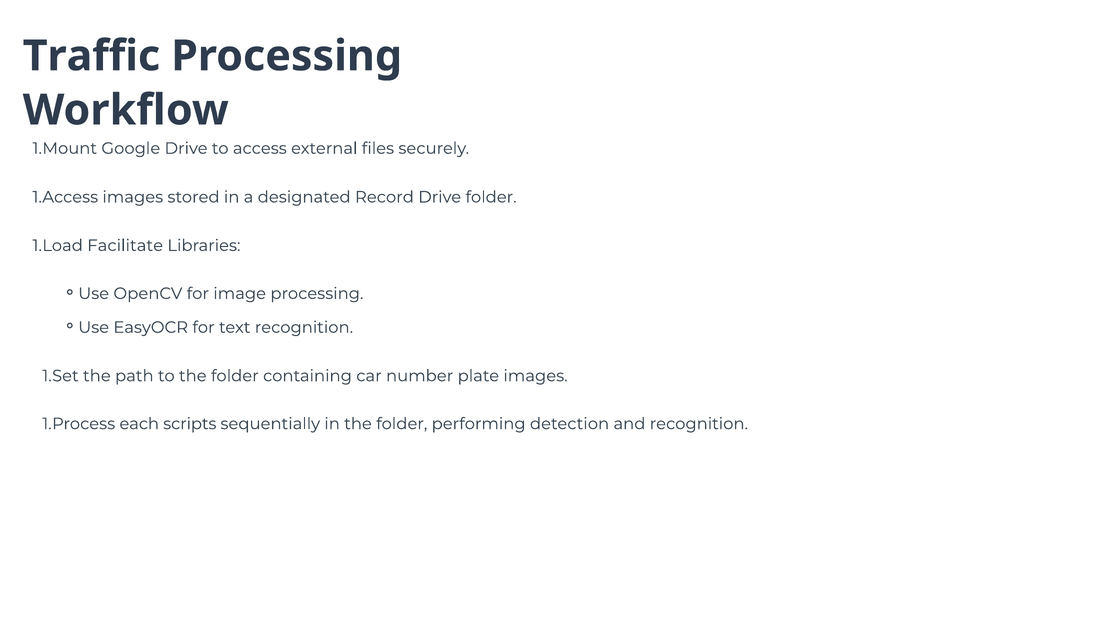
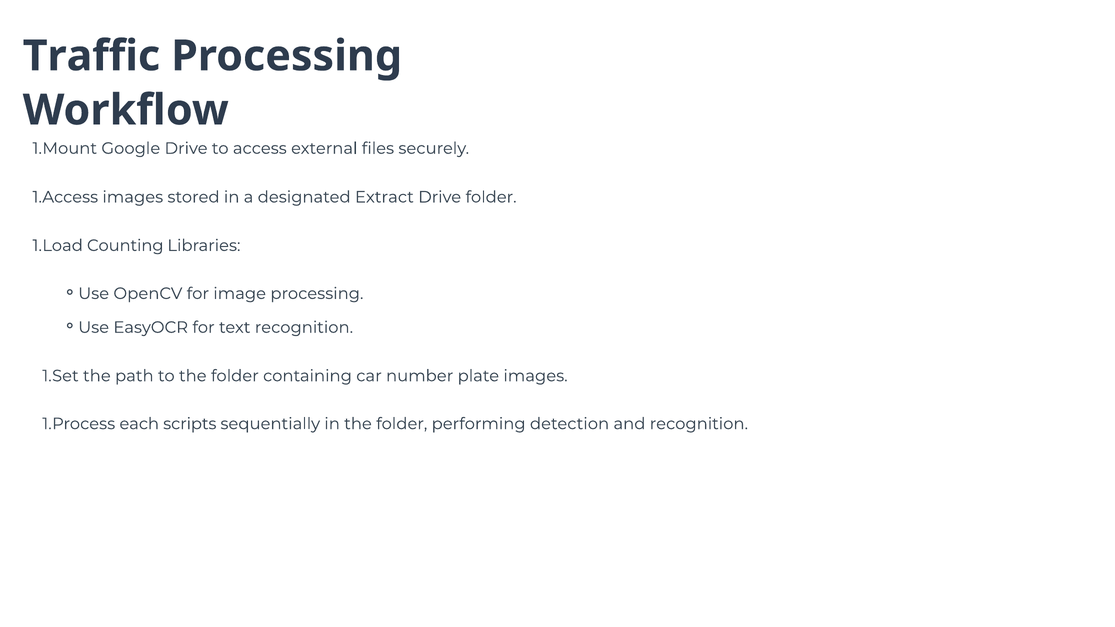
Record: Record -> Extract (384, 197)
Facilitate: Facilitate -> Counting (125, 246)
